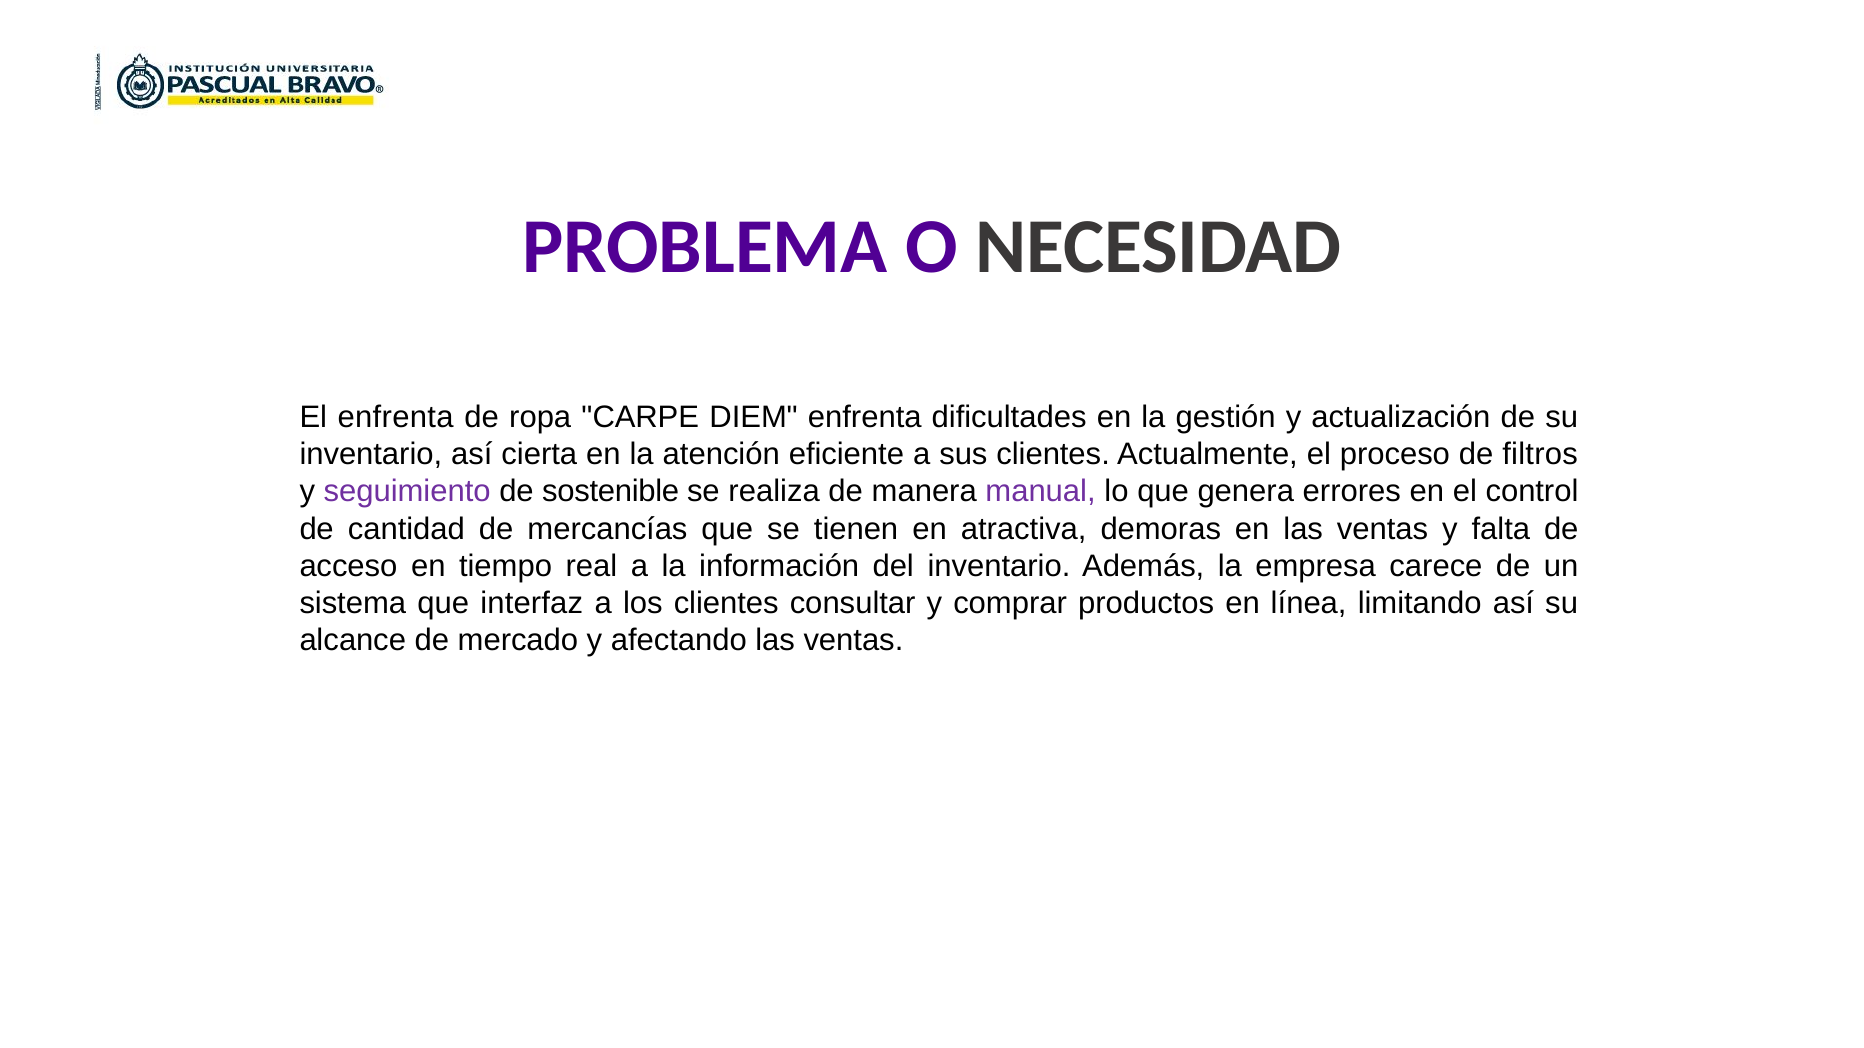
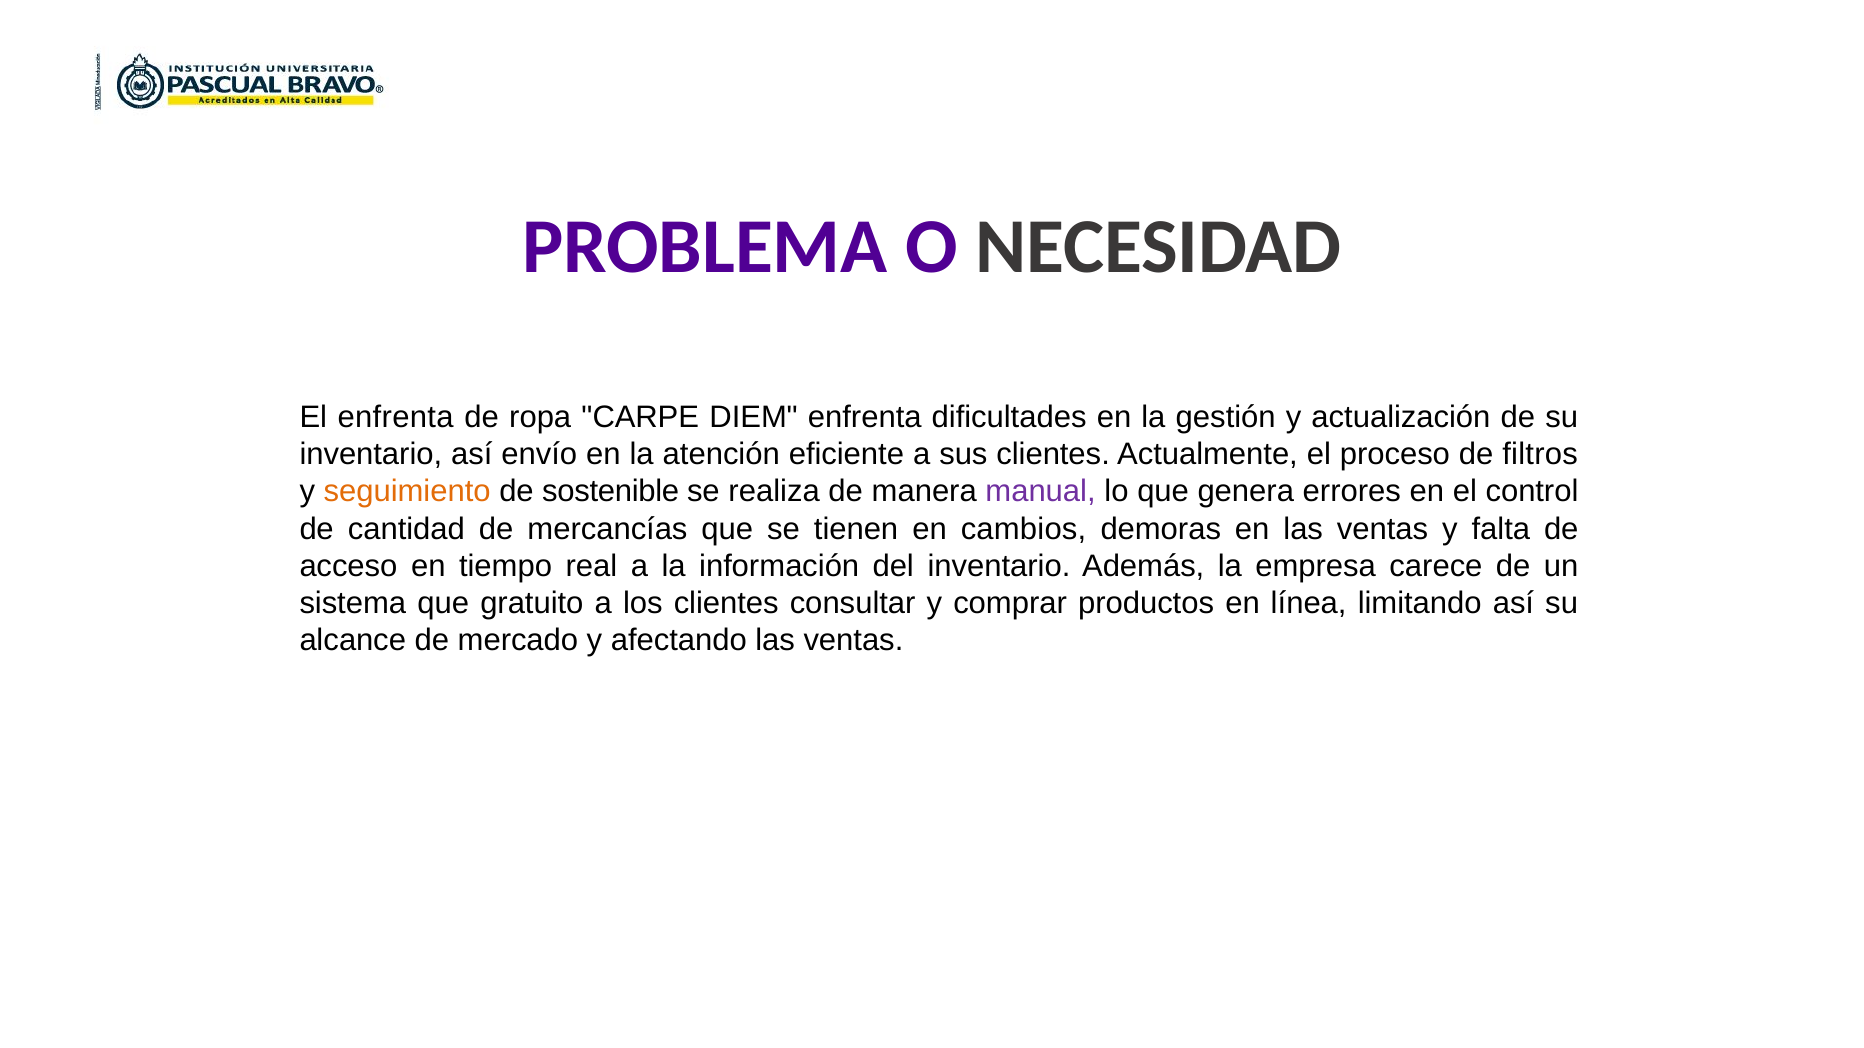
cierta: cierta -> envío (539, 455)
seguimiento colour: purple -> orange (407, 492)
atractiva: atractiva -> cambios (1024, 529)
interfaz: interfaz -> gratuito (532, 604)
